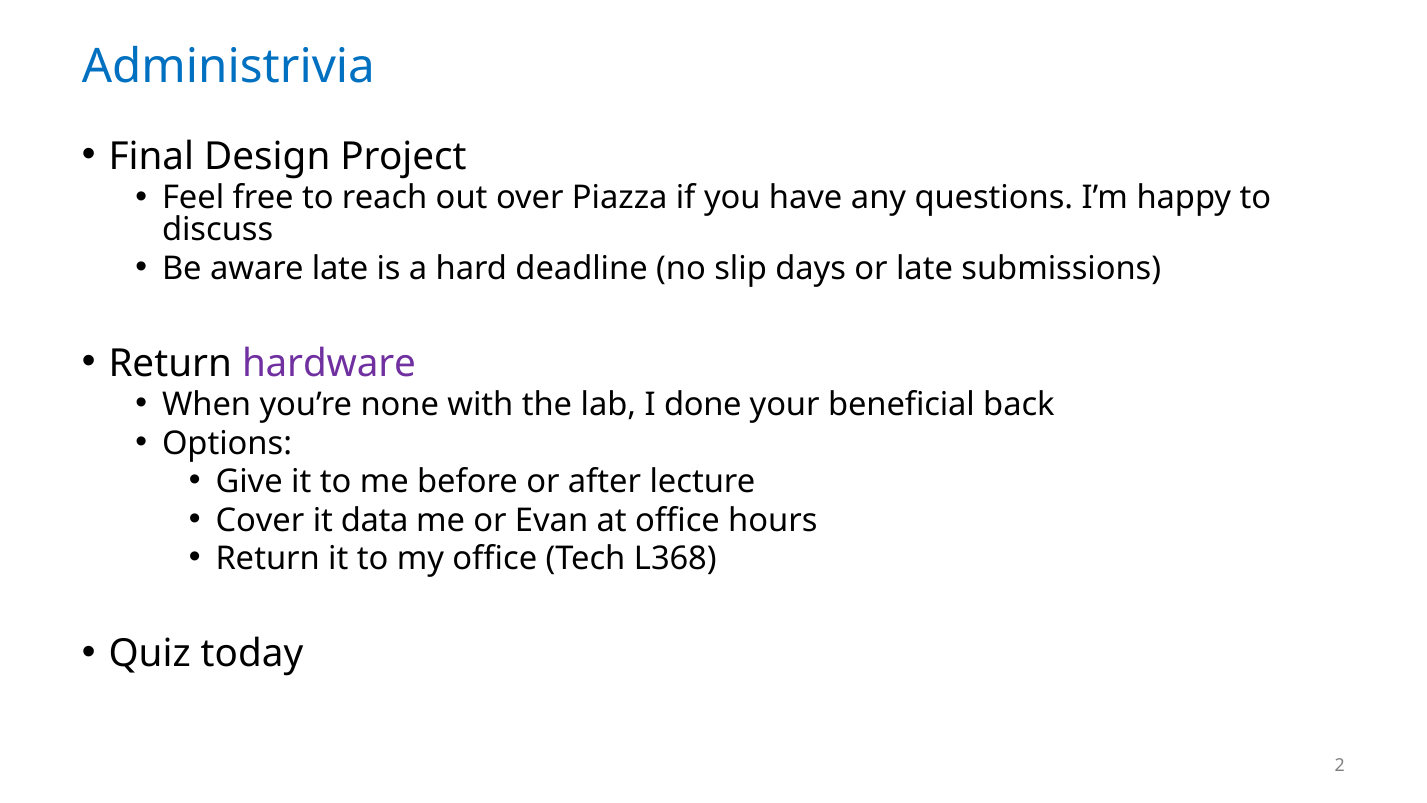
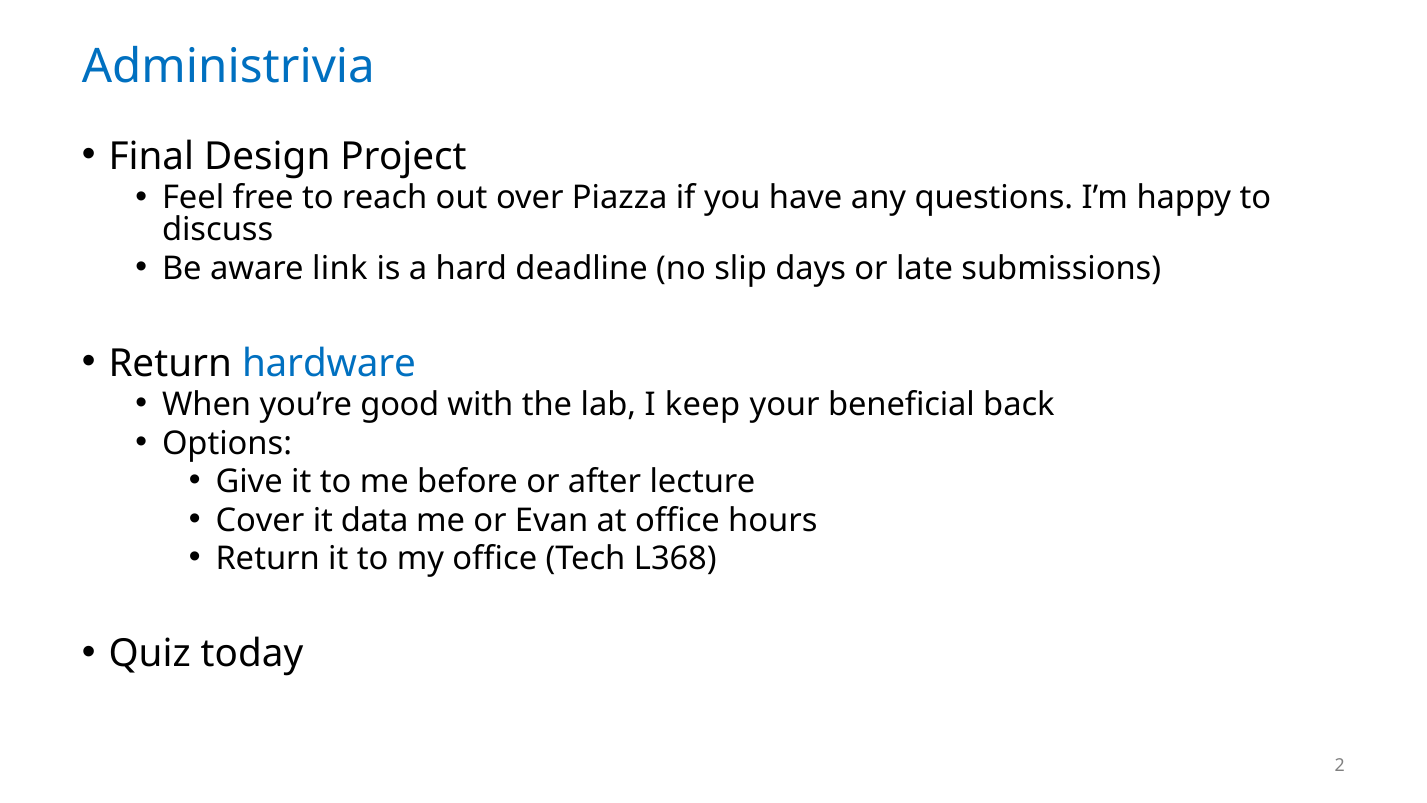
aware late: late -> link (340, 268)
hardware colour: purple -> blue (329, 363)
none: none -> good (400, 405)
done: done -> keep (703, 405)
